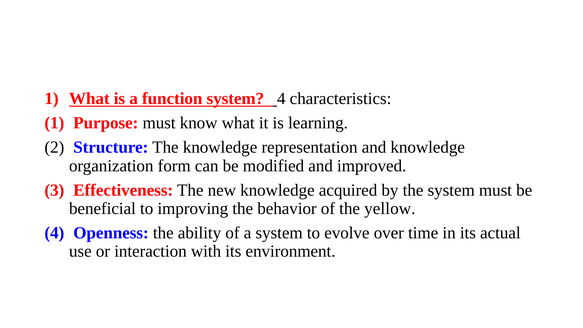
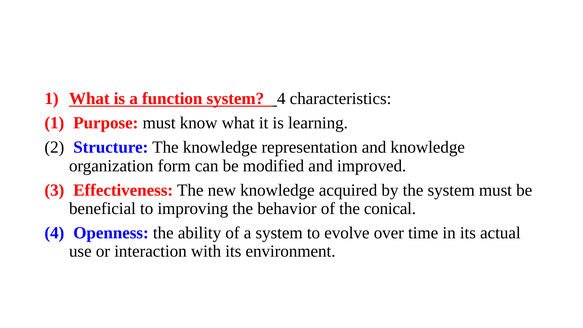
yellow: yellow -> conical (390, 208)
